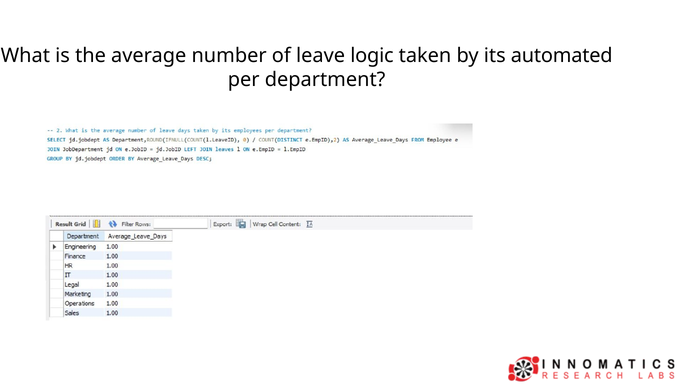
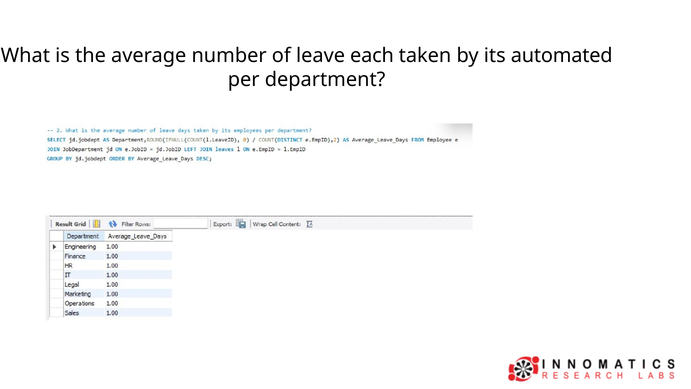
logic: logic -> each (372, 56)
